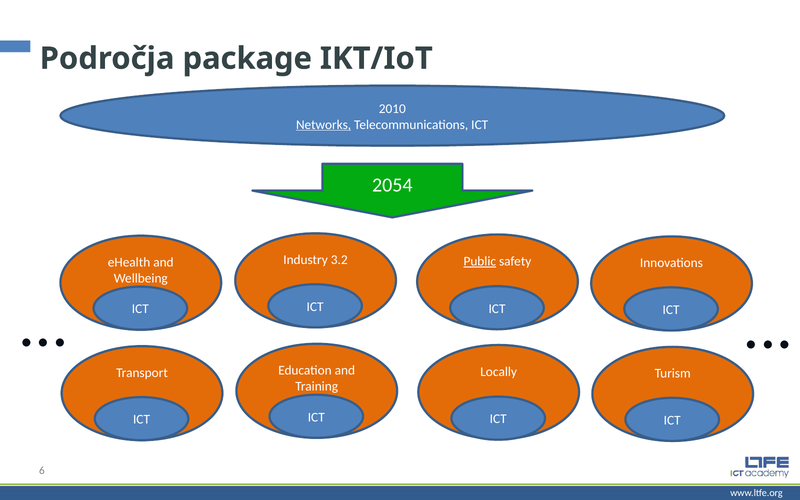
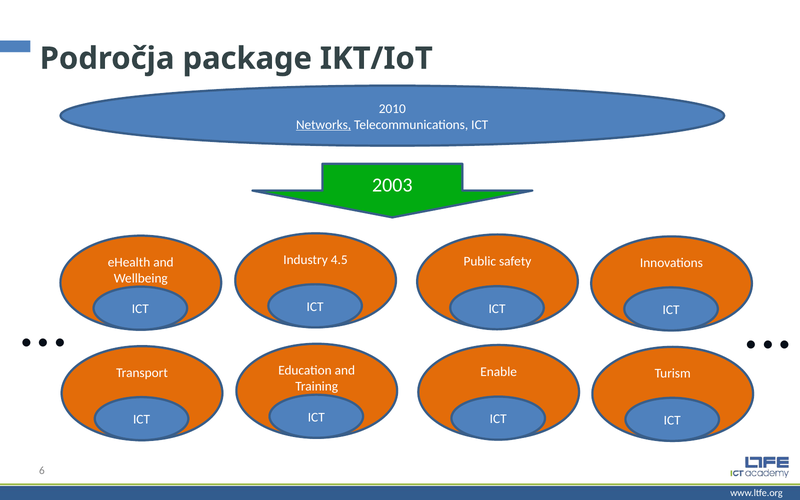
2054: 2054 -> 2003 (392, 185)
3.2: 3.2 -> 4.5 (339, 260)
Public underline: present -> none (480, 261)
Locally: Locally -> Enable (499, 372)
